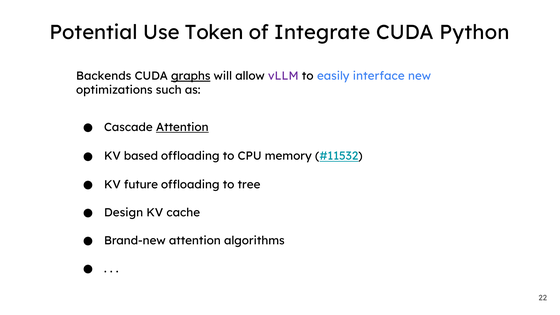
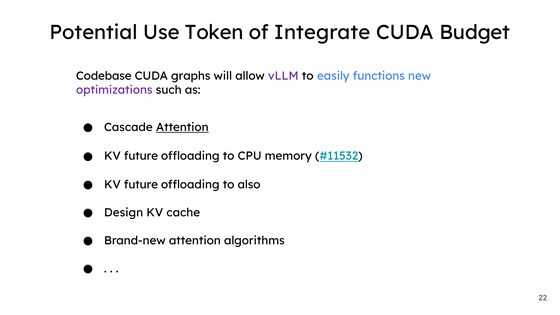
Python: Python -> Budget (475, 32)
Backends: Backends -> Codebase (104, 76)
graphs underline: present -> none (191, 76)
interface: interface -> functions (379, 76)
optimizations colour: black -> purple (114, 90)
based: based -> future (141, 156)
tree: tree -> also (249, 185)
